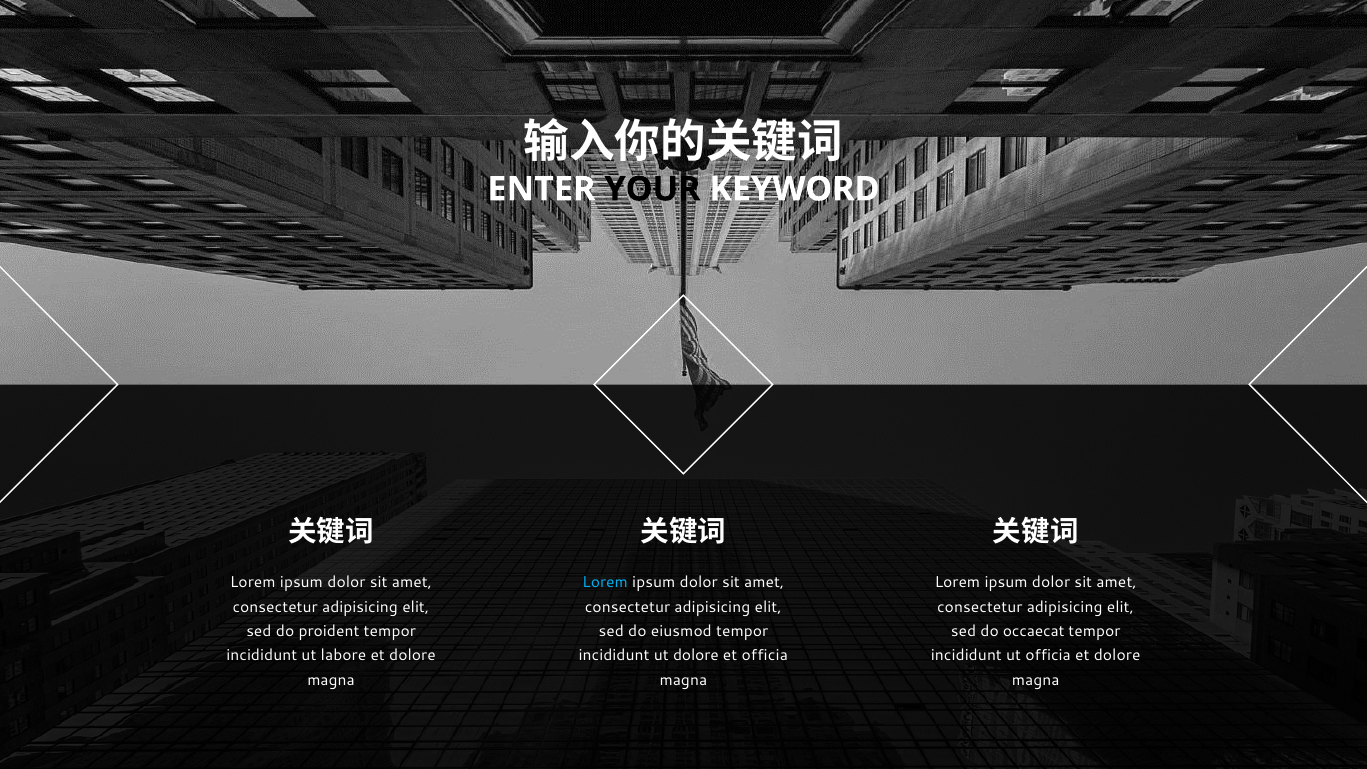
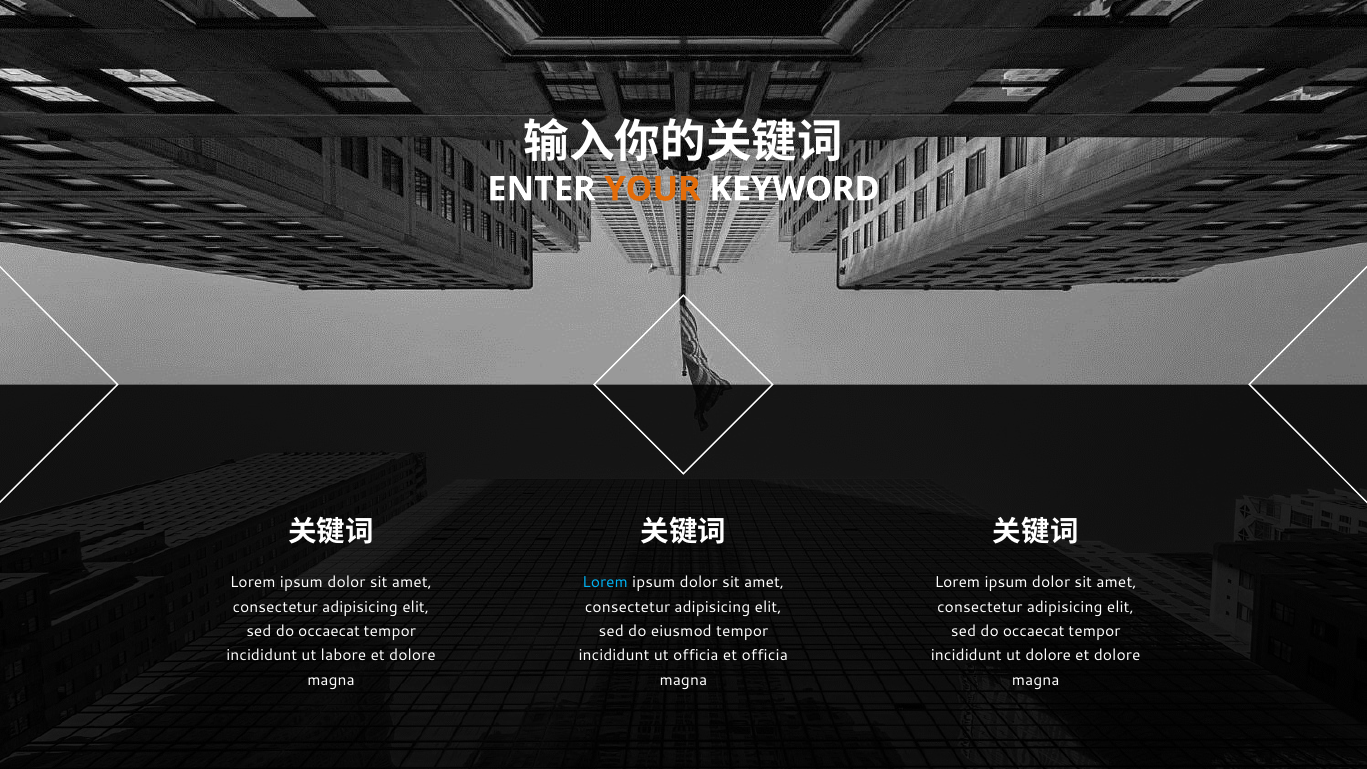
YOUR colour: black -> orange (652, 189)
proident: proident -> occaecat (329, 631)
ut dolore: dolore -> officia (696, 656)
ut officia: officia -> dolore (1048, 656)
